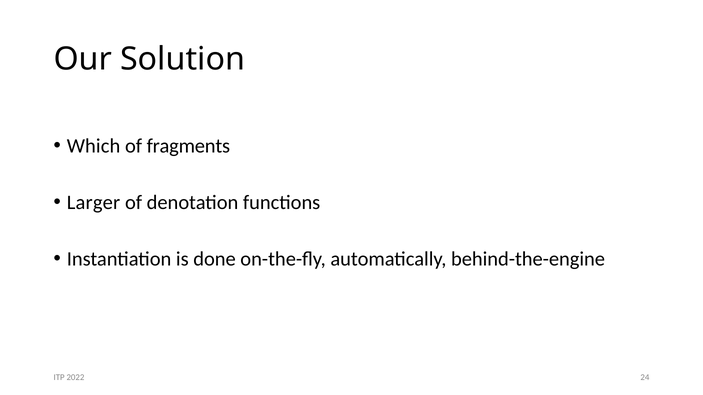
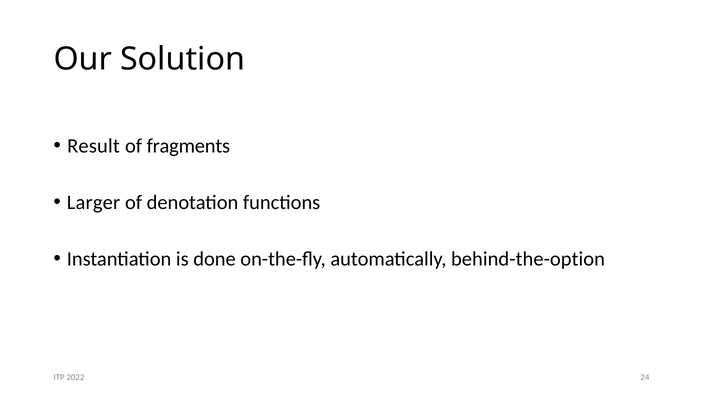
Which: Which -> Result (93, 146)
behind-the-engine: behind-the-engine -> behind-the-option (528, 259)
